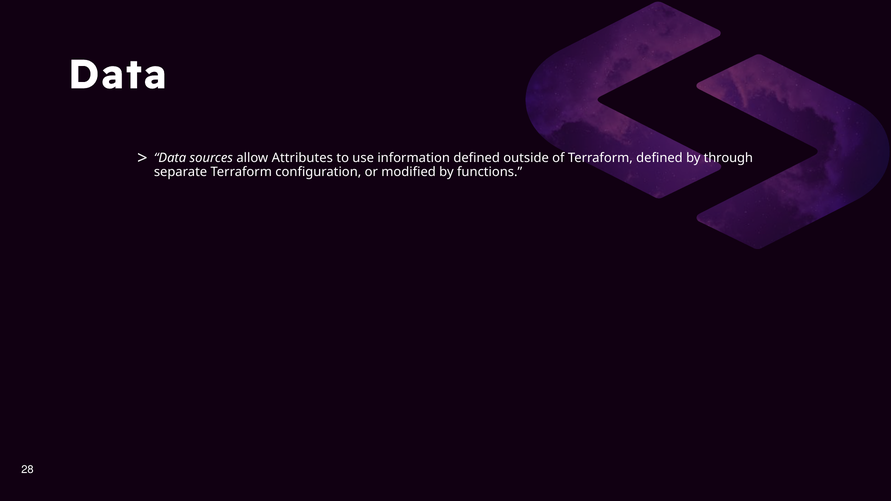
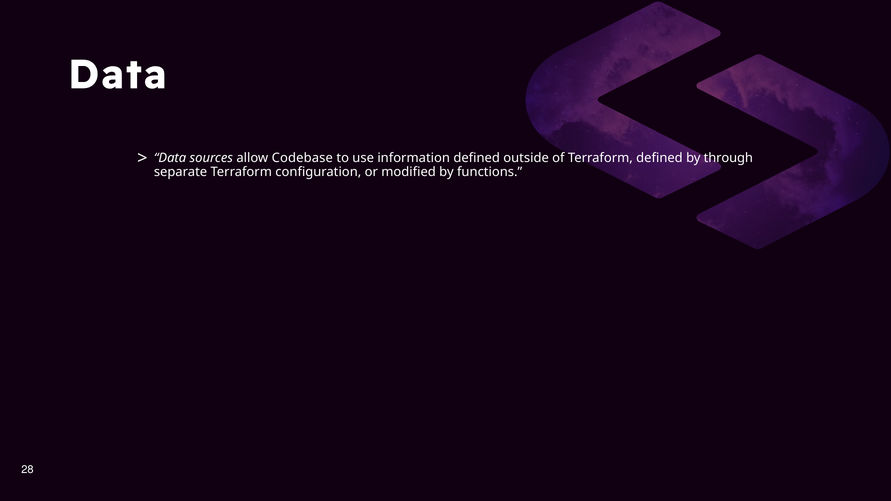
Attributes: Attributes -> Codebase (302, 158)
